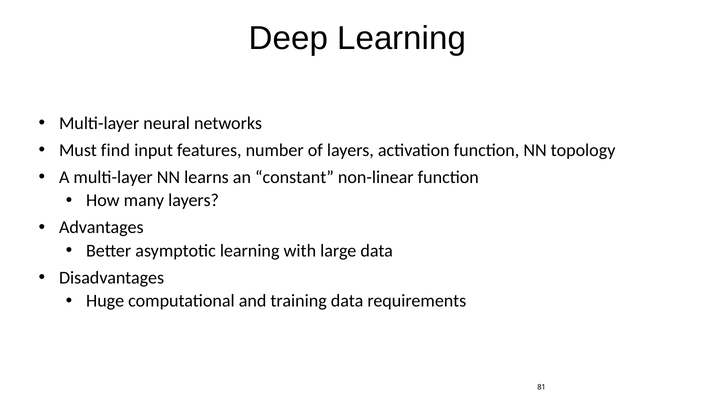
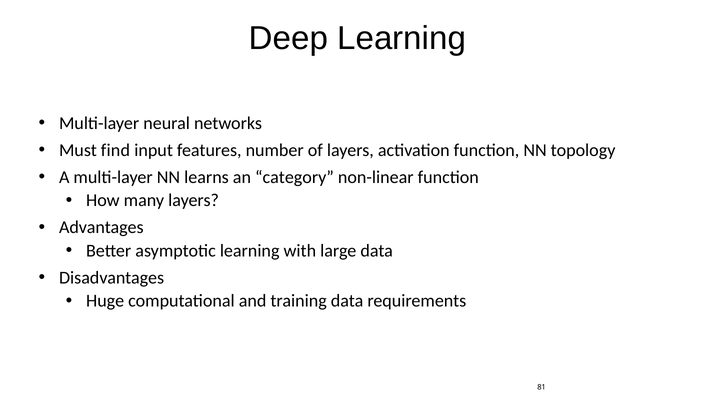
constant: constant -> category (294, 177)
